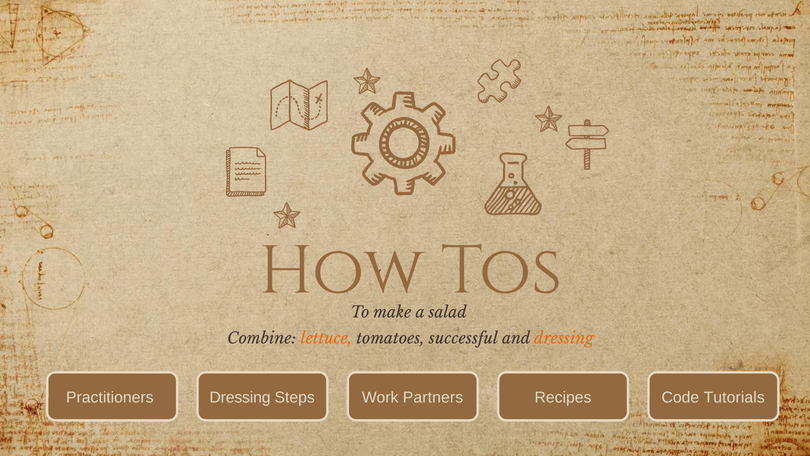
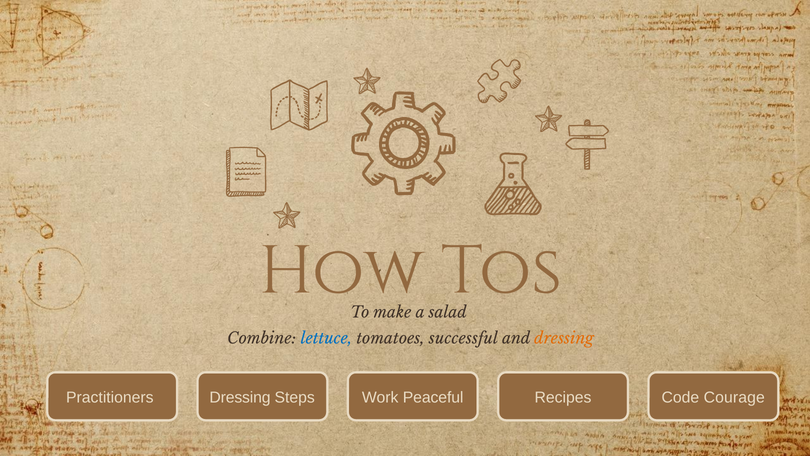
lettuce colour: orange -> blue (326, 338)
Partners: Partners -> Peaceful (433, 397)
Tutorials: Tutorials -> Courage (734, 397)
